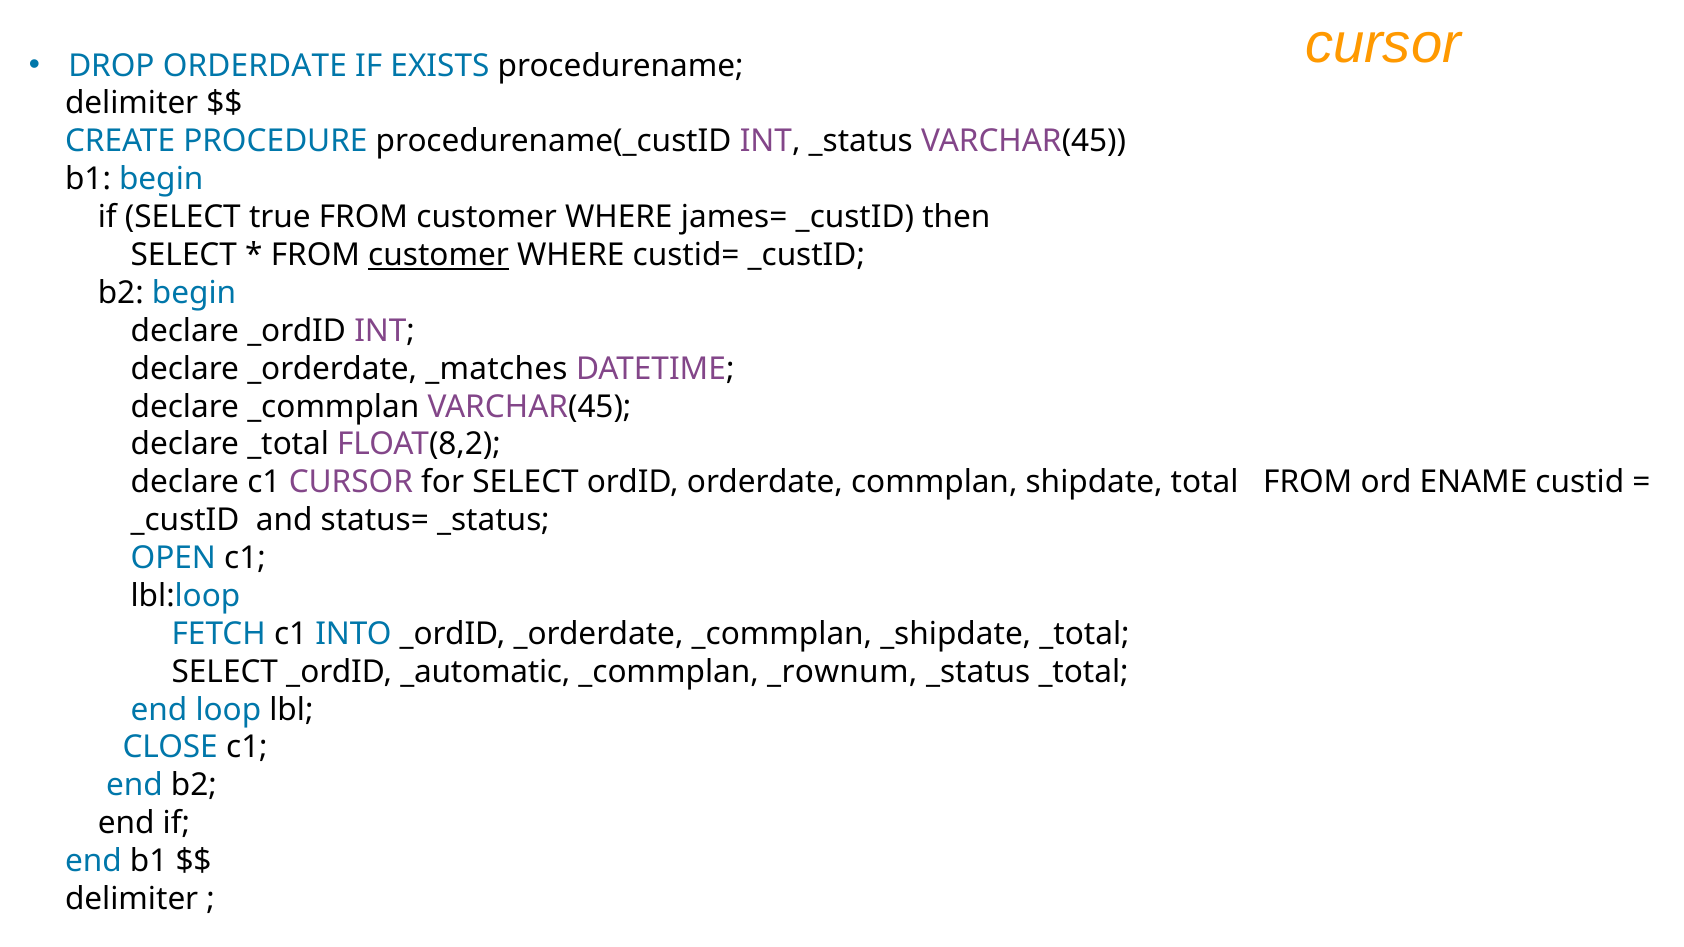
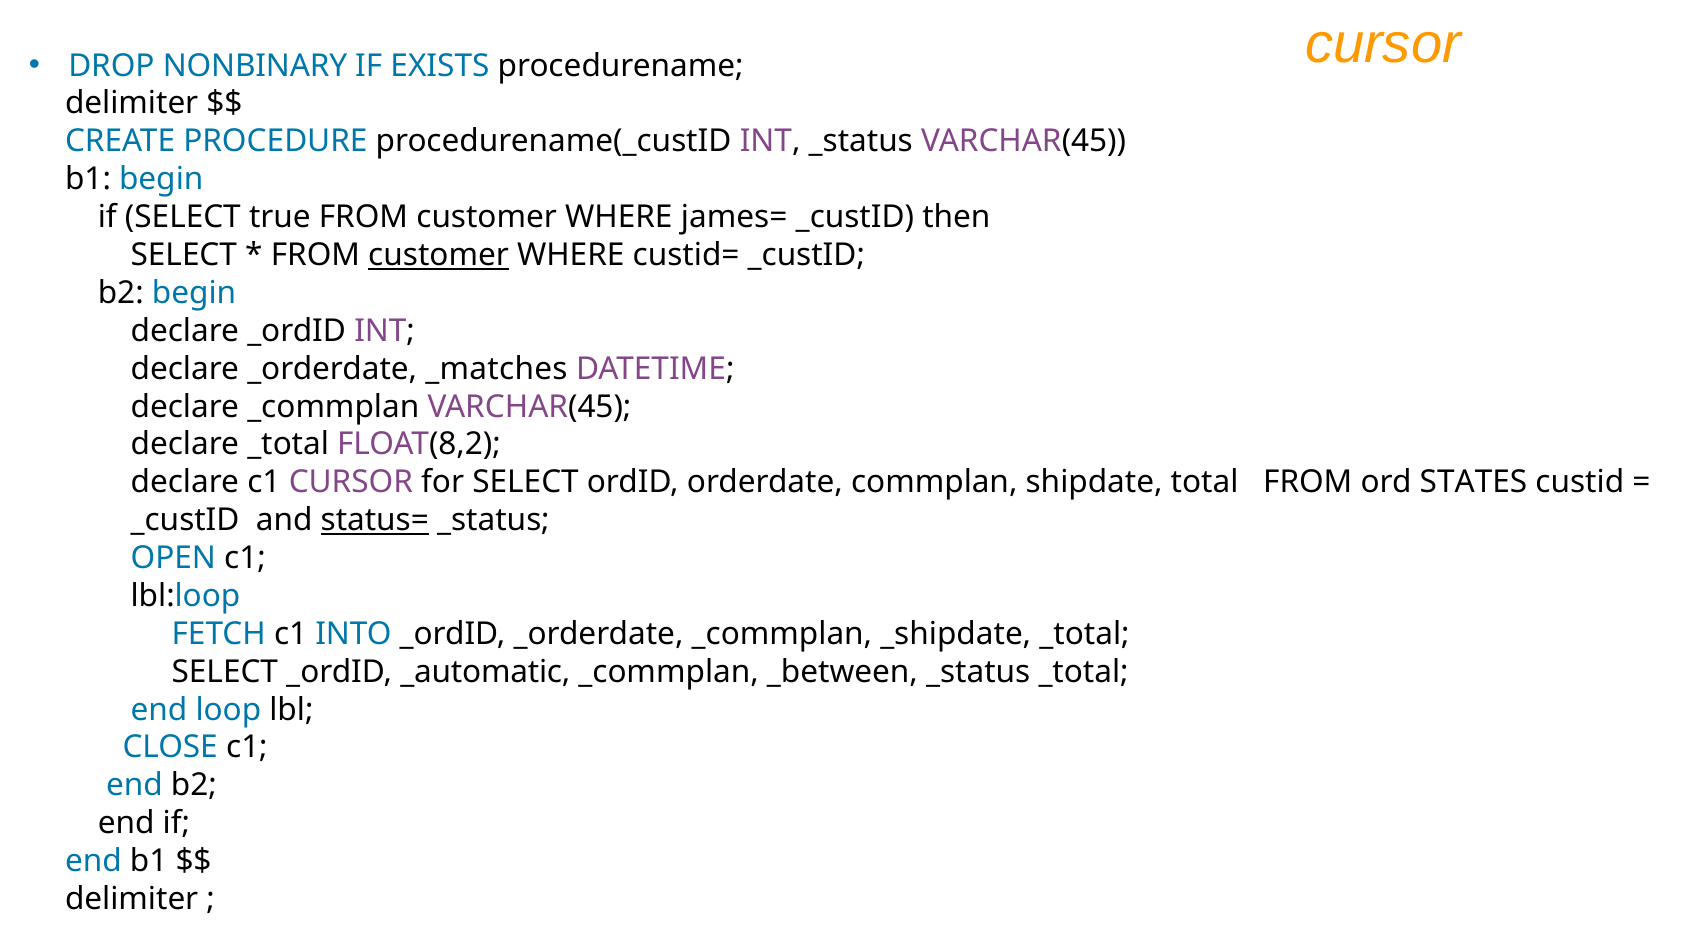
DROP ORDERDATE: ORDERDATE -> NONBINARY (255, 66)
ENAME: ENAME -> STATES (1473, 482)
status= underline: none -> present (375, 520)
_rownum: _rownum -> _between (842, 672)
